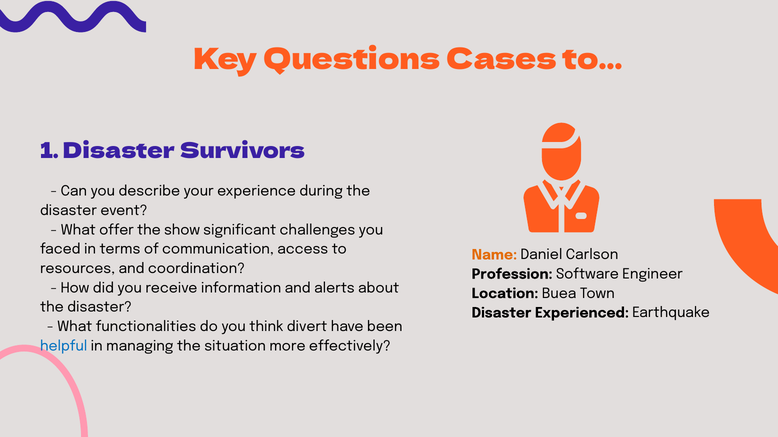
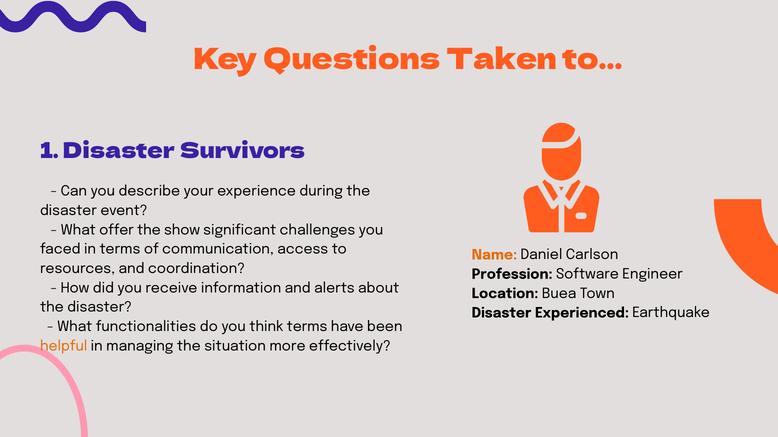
Cases: Cases -> Taken (502, 60)
think divert: divert -> terms (307, 327)
helpful colour: blue -> orange (64, 347)
